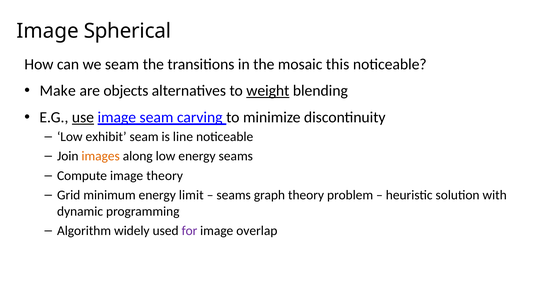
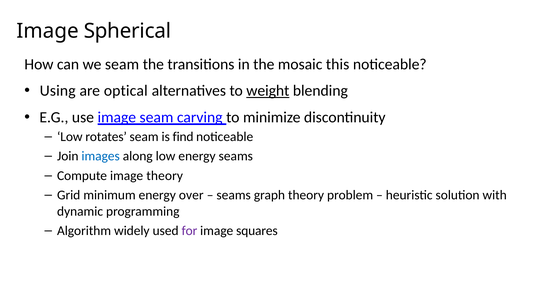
Make: Make -> Using (58, 91)
objects: objects -> optical (126, 91)
use underline: present -> none (83, 117)
exhibit: exhibit -> rotates (106, 137)
line: line -> find (183, 137)
images colour: orange -> blue (101, 156)
limit: limit -> over (191, 195)
overlap: overlap -> squares (257, 230)
